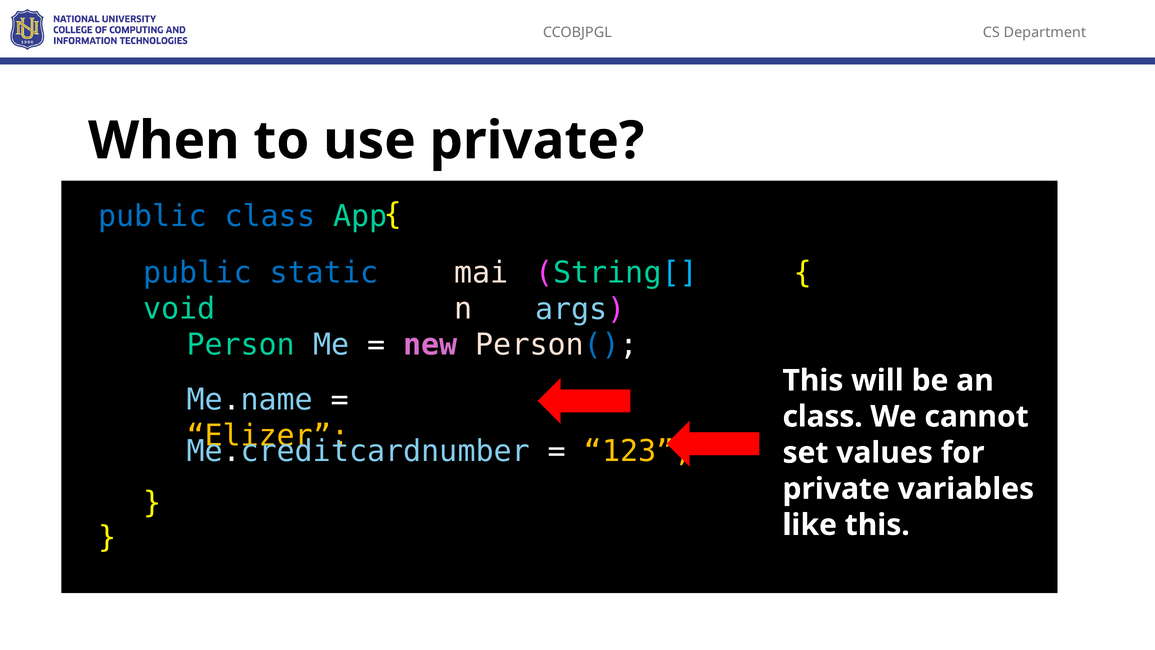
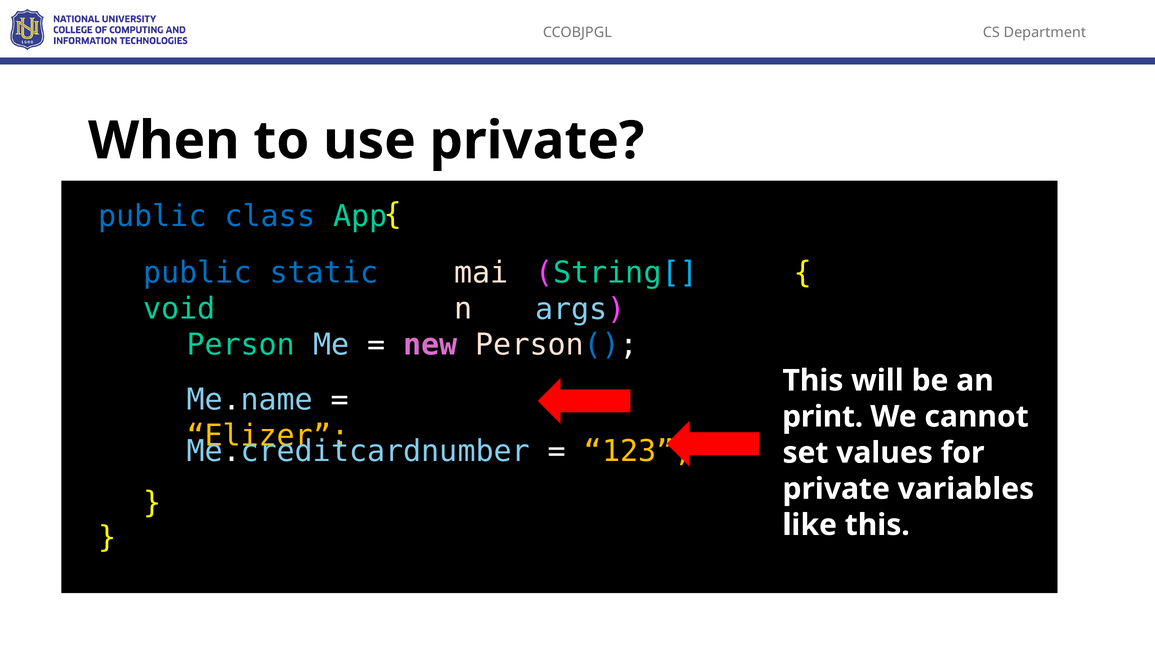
class: class -> print (823, 416)
